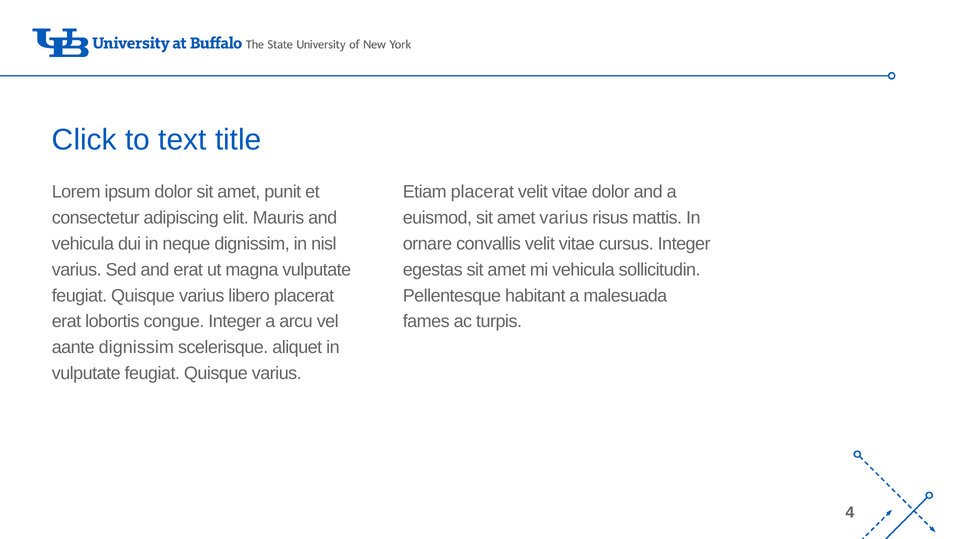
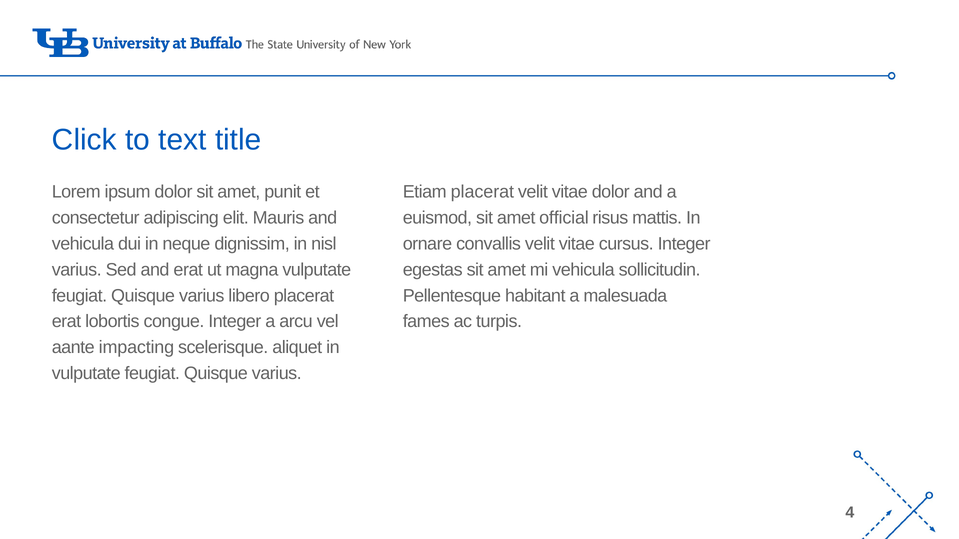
amet varius: varius -> official (564, 218)
aante dignissim: dignissim -> impacting (136, 348)
